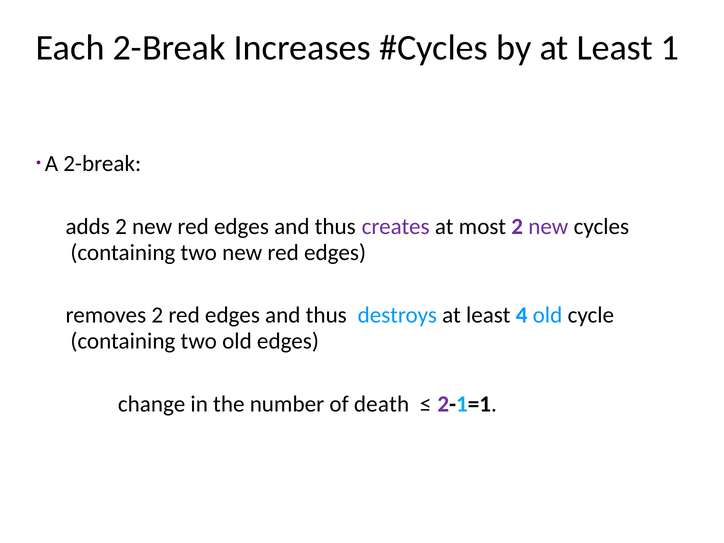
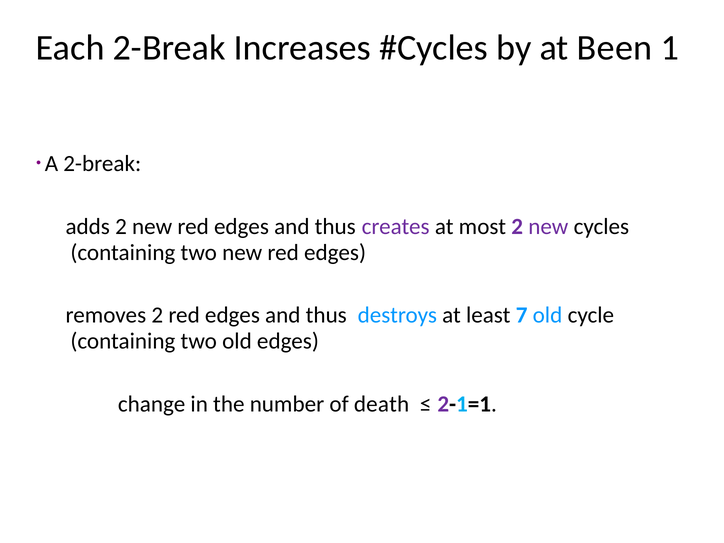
by at Least: Least -> Been (615, 48)
4: 4 -> 7 (522, 315)
